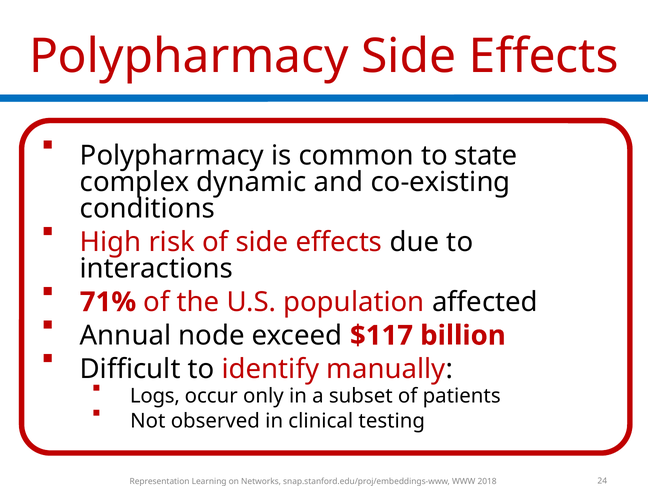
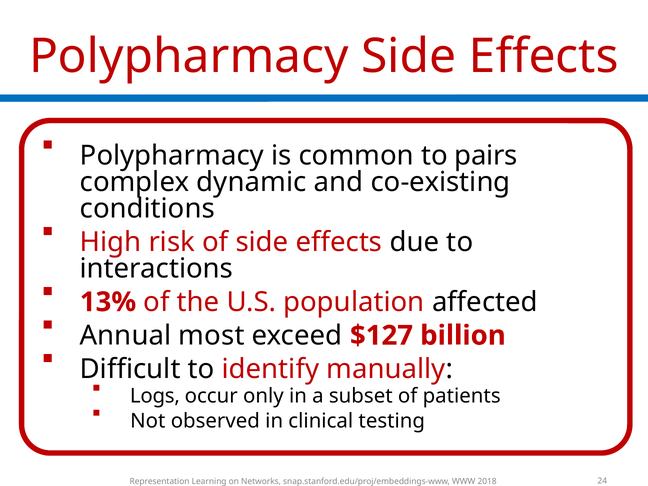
state: state -> pairs (486, 156)
71%: 71% -> 13% (108, 302)
node: node -> most (211, 336)
$117: $117 -> $127 (382, 336)
